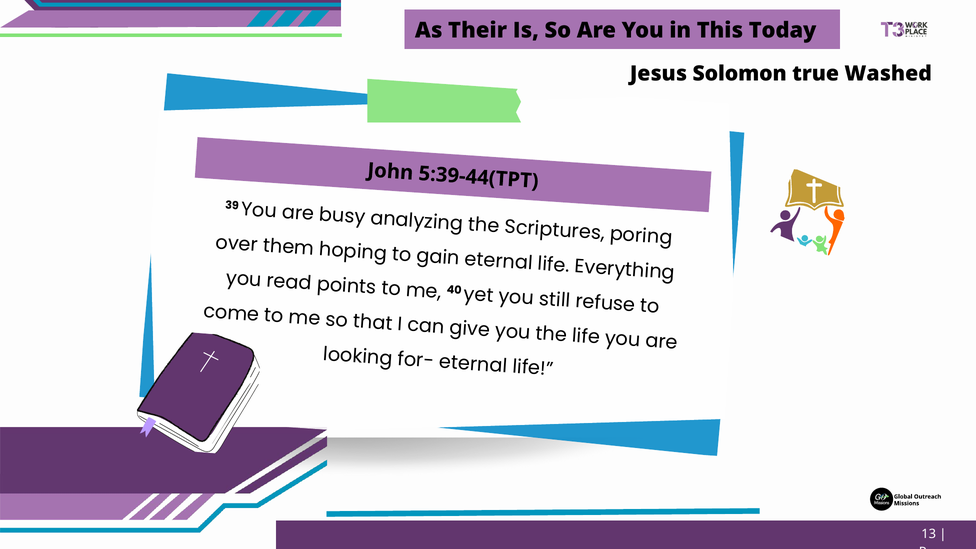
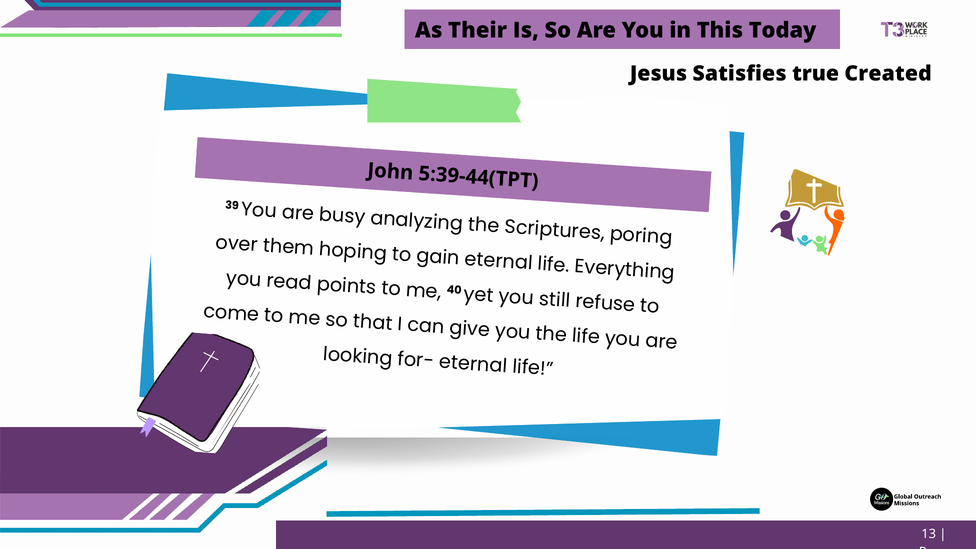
Solomon: Solomon -> Satisfies (740, 74)
Washed: Washed -> Created (888, 74)
